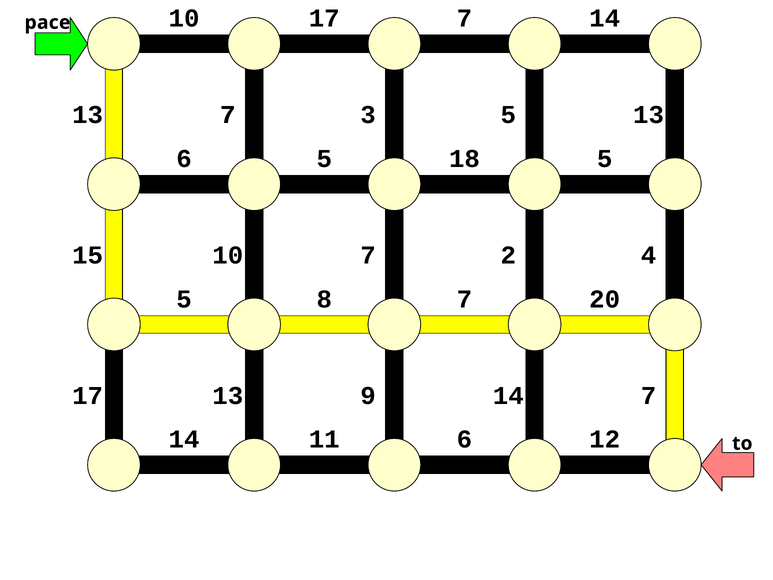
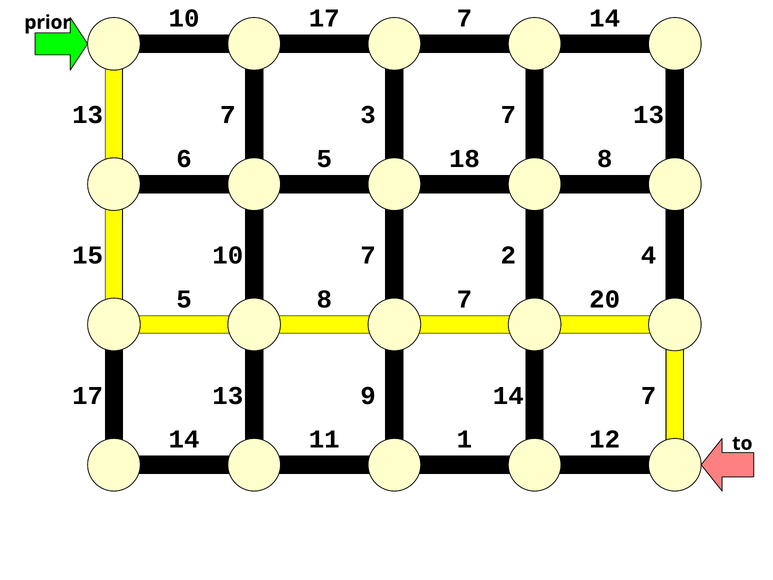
pace: pace -> prior (48, 22)
5: 5 -> 7 (508, 115)
18 5: 5 -> 8 (605, 159)
11 6: 6 -> 1 (464, 439)
